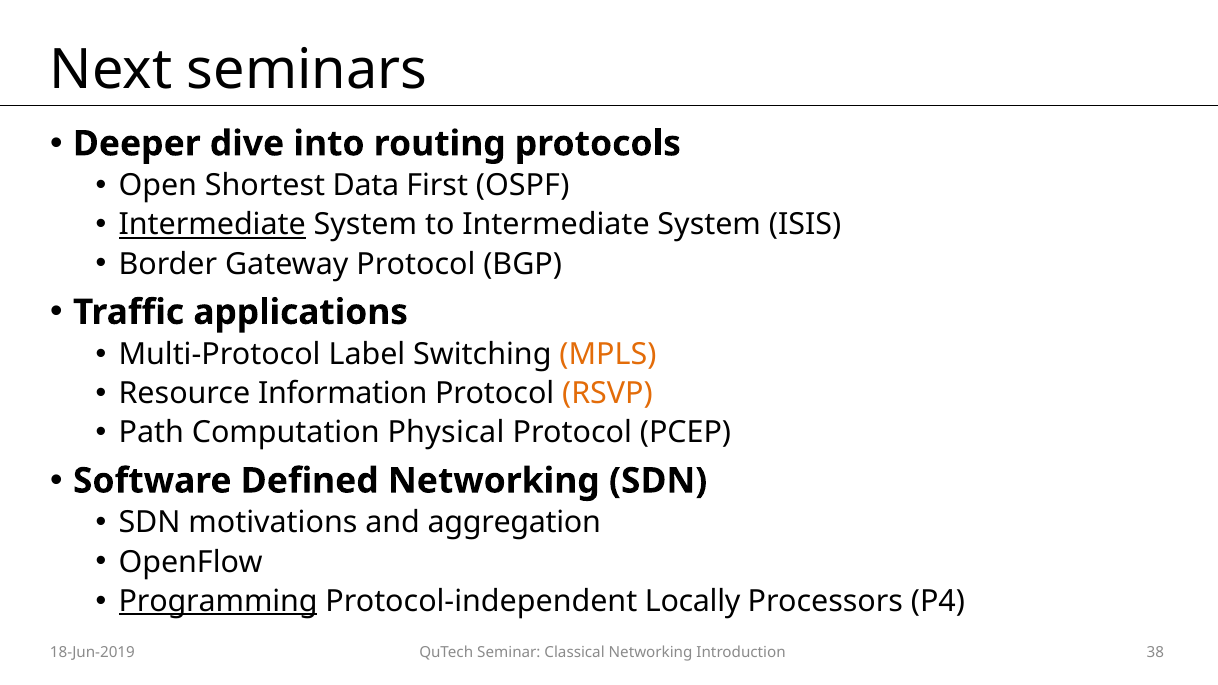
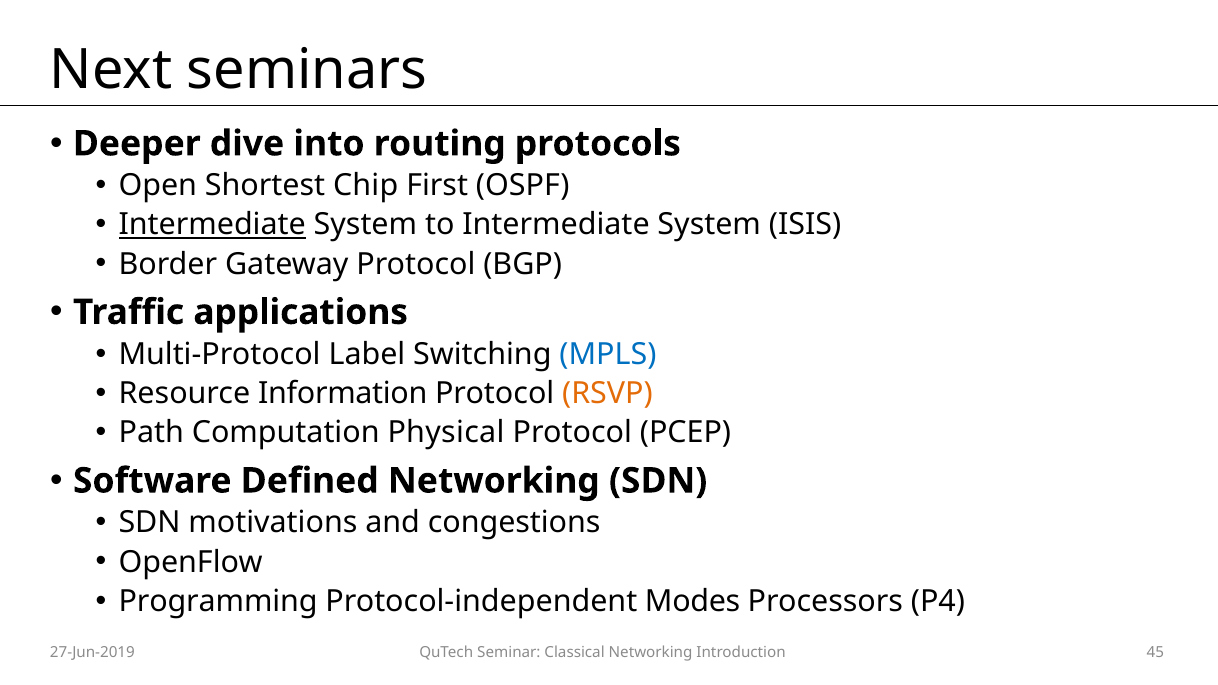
Data: Data -> Chip (366, 186)
MPLS colour: orange -> blue (608, 354)
aggregation: aggregation -> congestions (514, 523)
Programming underline: present -> none (218, 601)
Locally: Locally -> Modes (693, 601)
18-Jun-2019: 18-Jun-2019 -> 27-Jun-2019 (92, 653)
38: 38 -> 45 (1155, 653)
